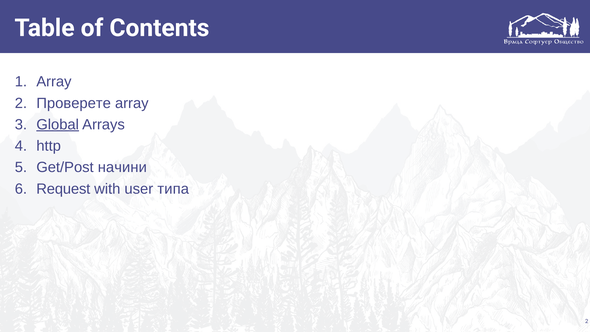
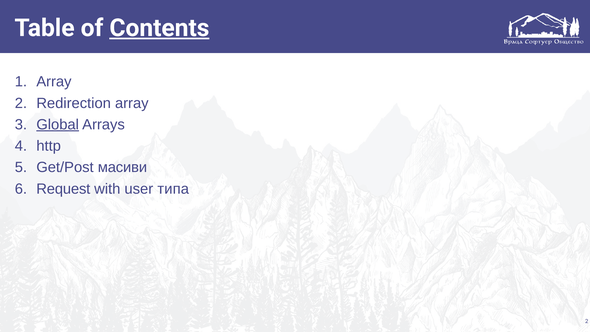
Contents underline: none -> present (159, 28)
Проверете: Проверете -> Redirection (74, 103)
начини: начини -> масиви (122, 167)
